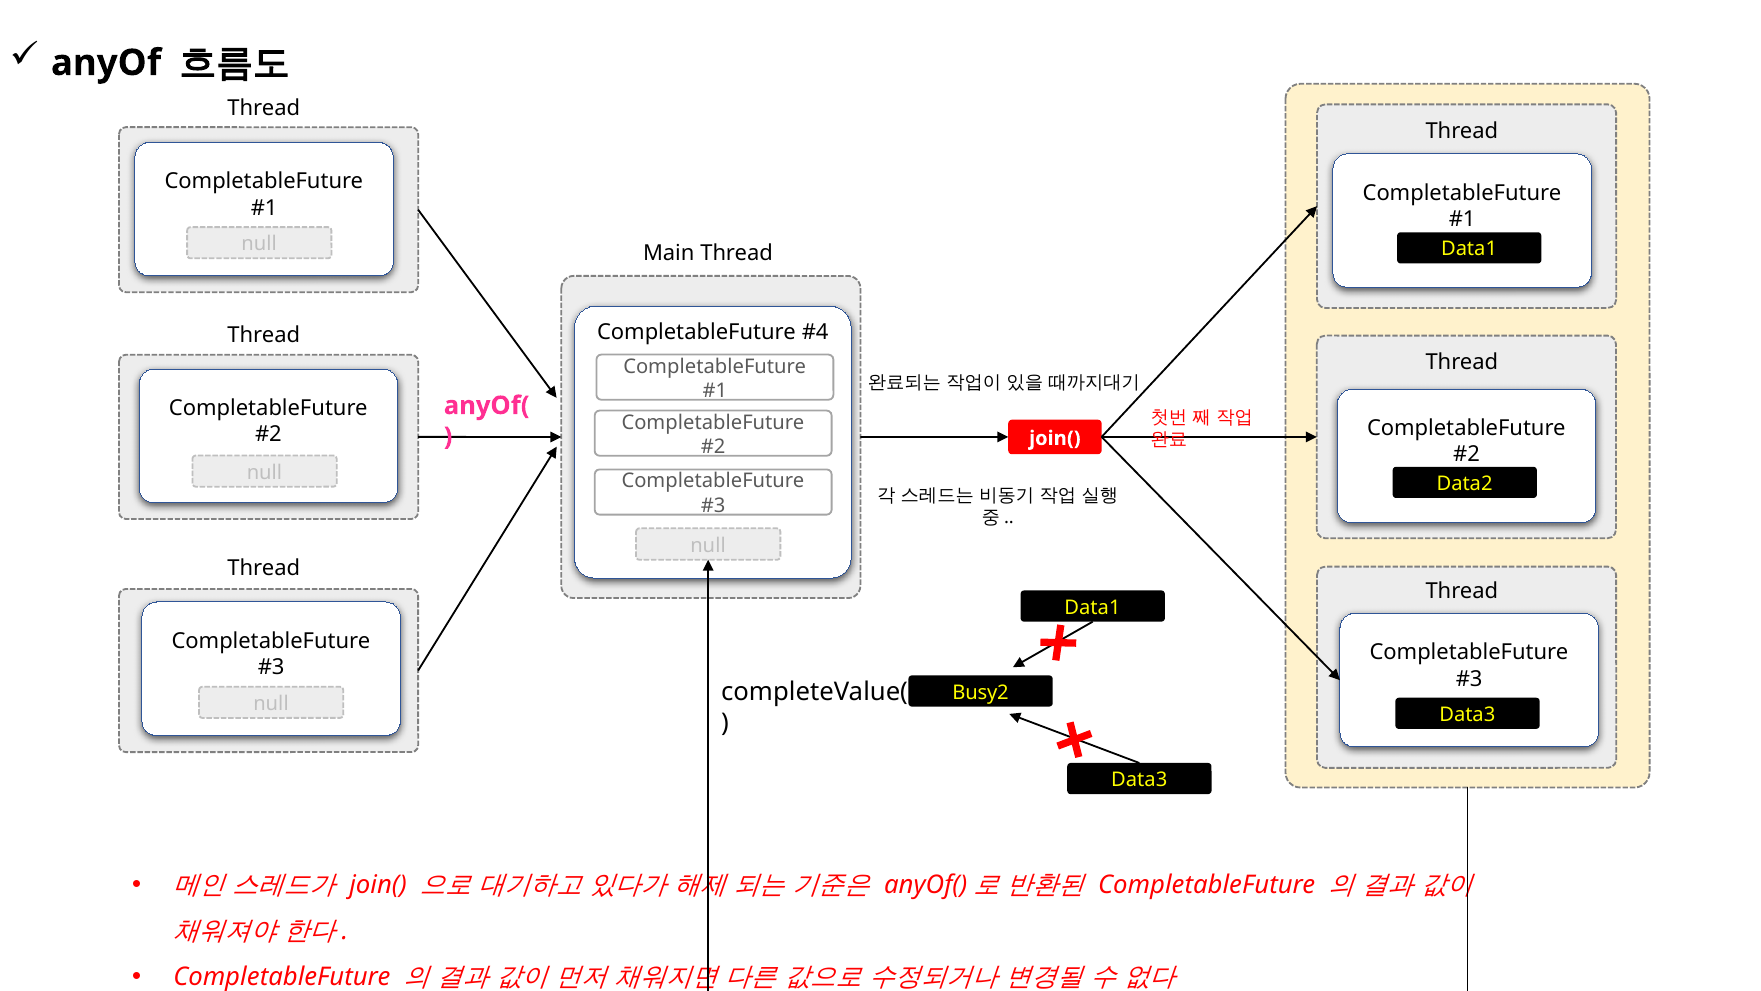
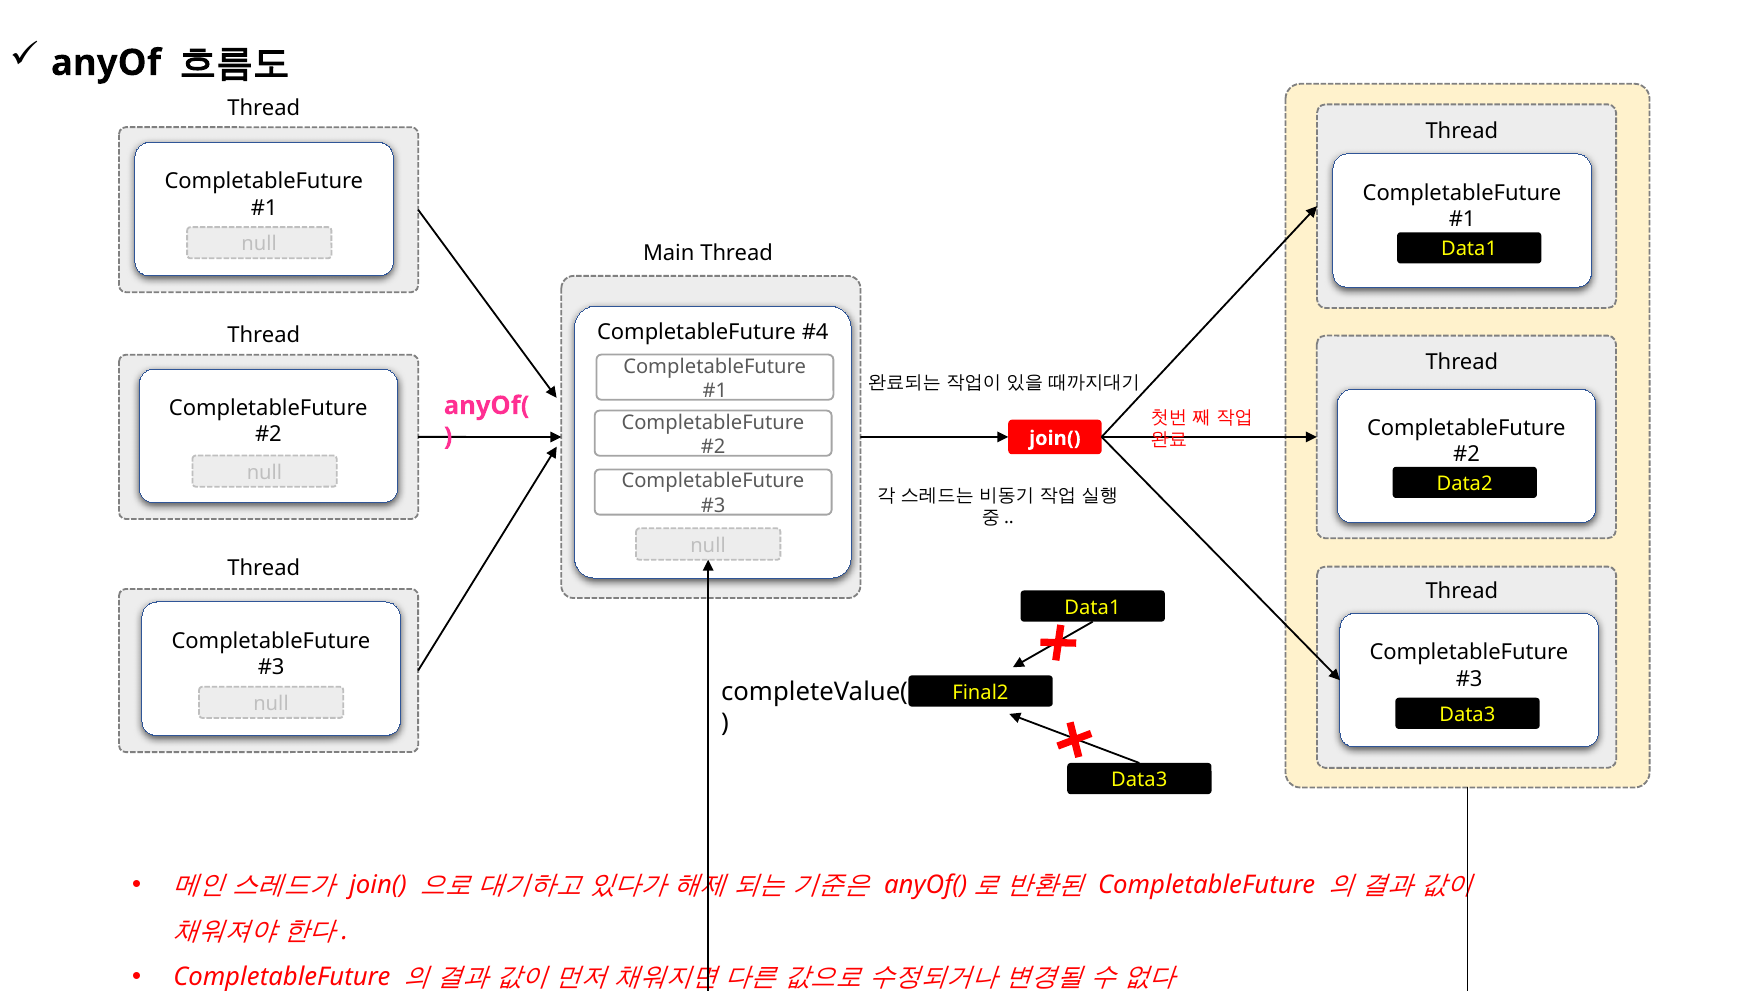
Busy2: Busy2 -> Final2 (980, 692)
